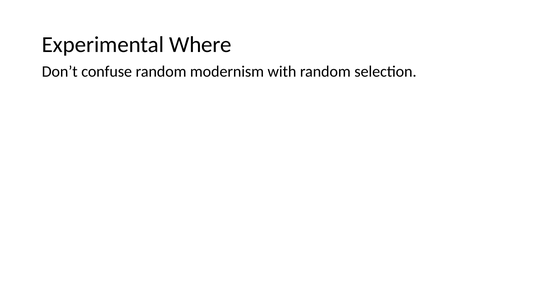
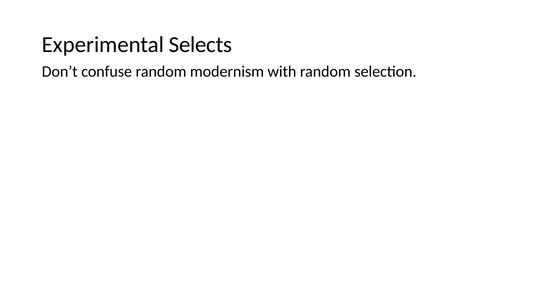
Where: Where -> Selects (200, 45)
